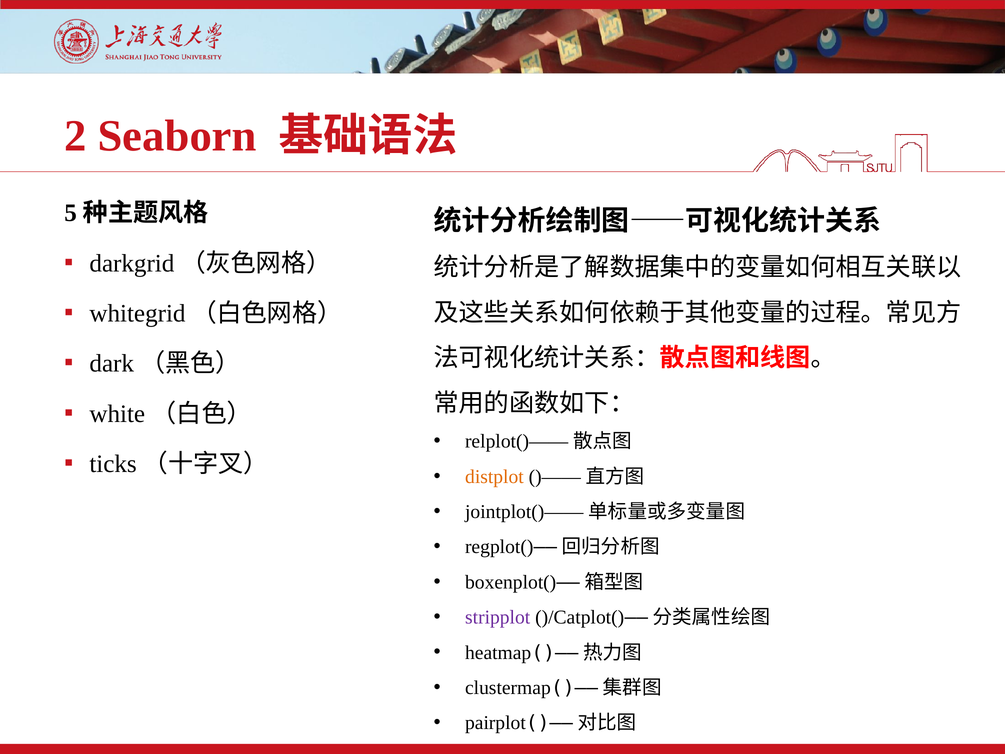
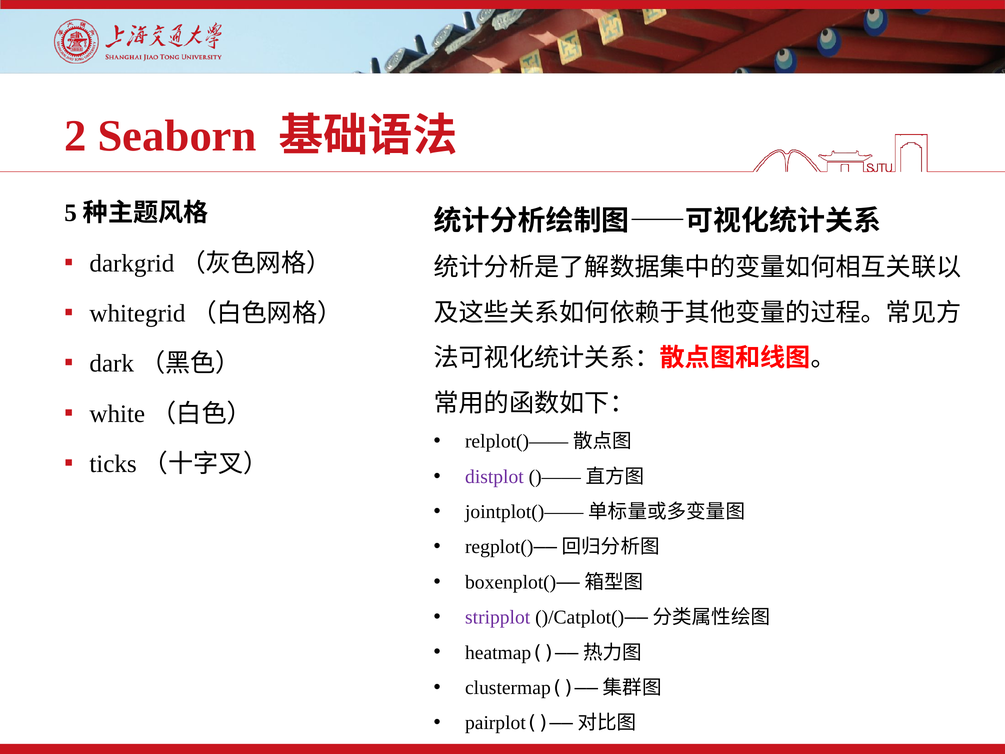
distplot colour: orange -> purple (494, 476)
